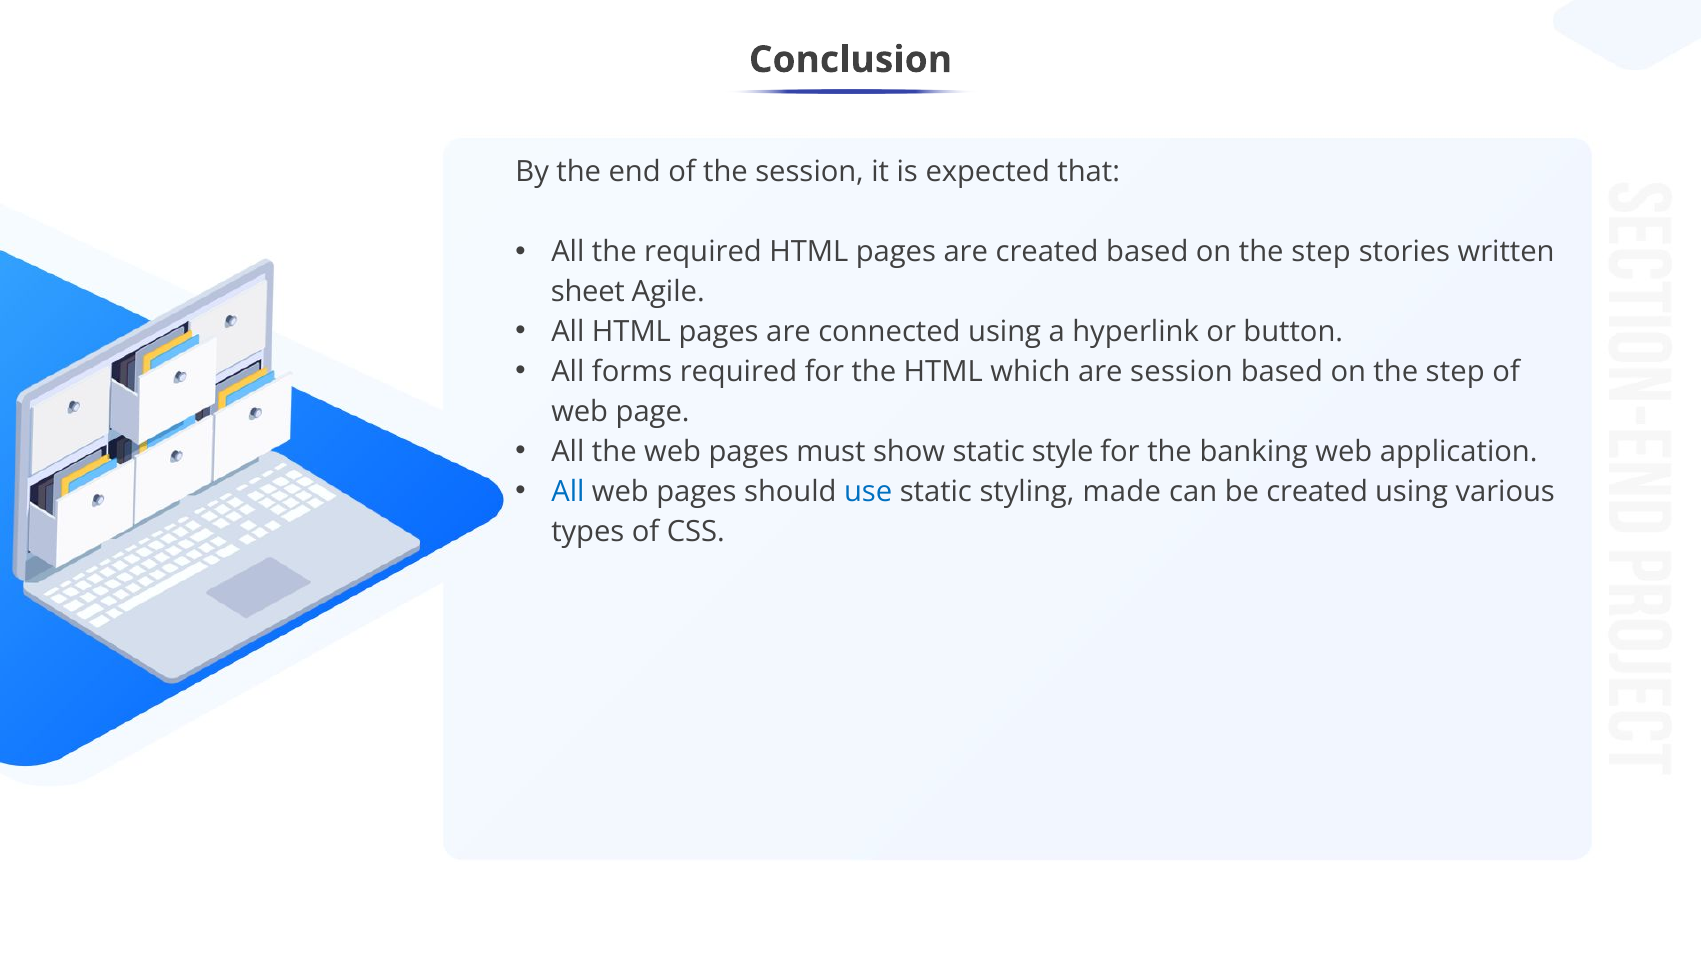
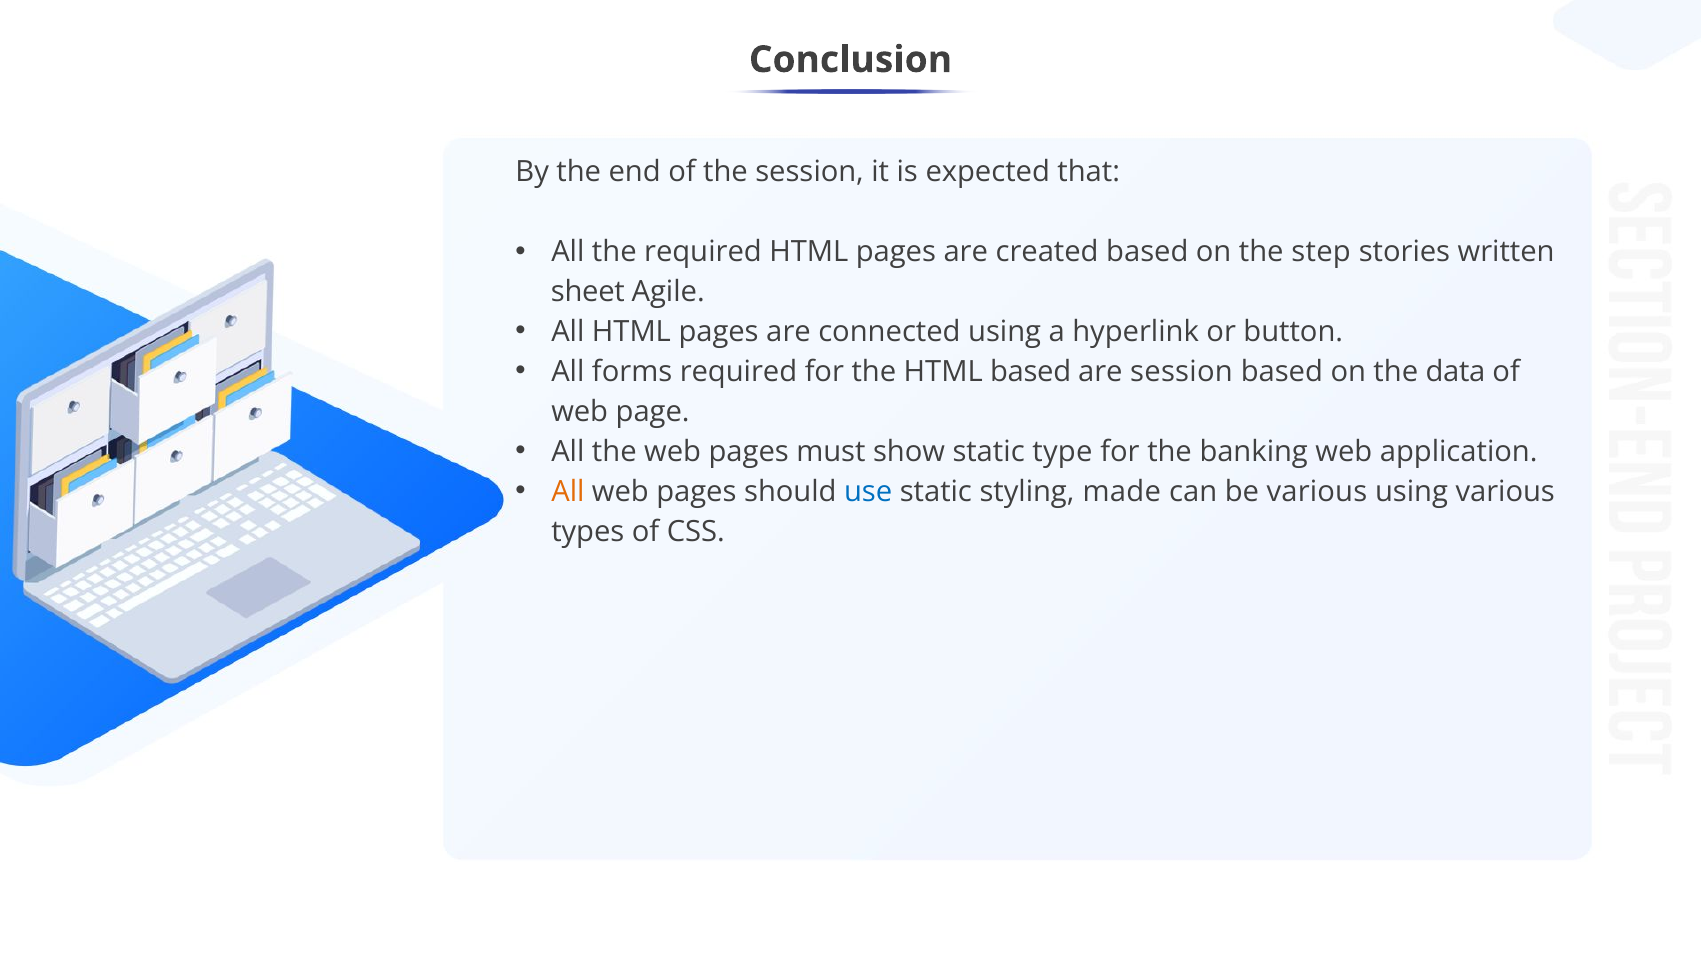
HTML which: which -> based (1031, 372)
step: step -> data (1455, 372)
style: style -> type (1062, 452)
All colour: blue -> orange (568, 491)
be created: created -> various (1317, 491)
